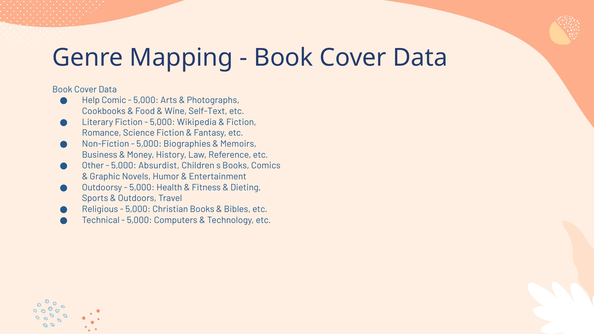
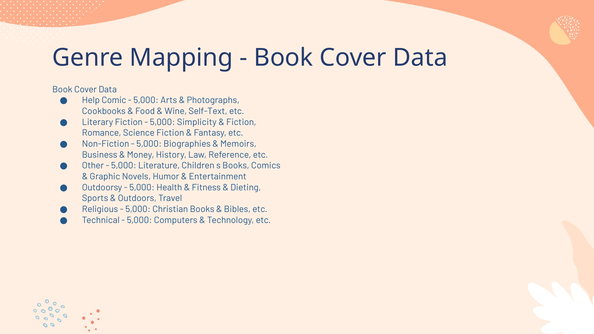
Wikipedia: Wikipedia -> Simplicity (197, 122)
Absurdist: Absurdist -> Literature (159, 166)
